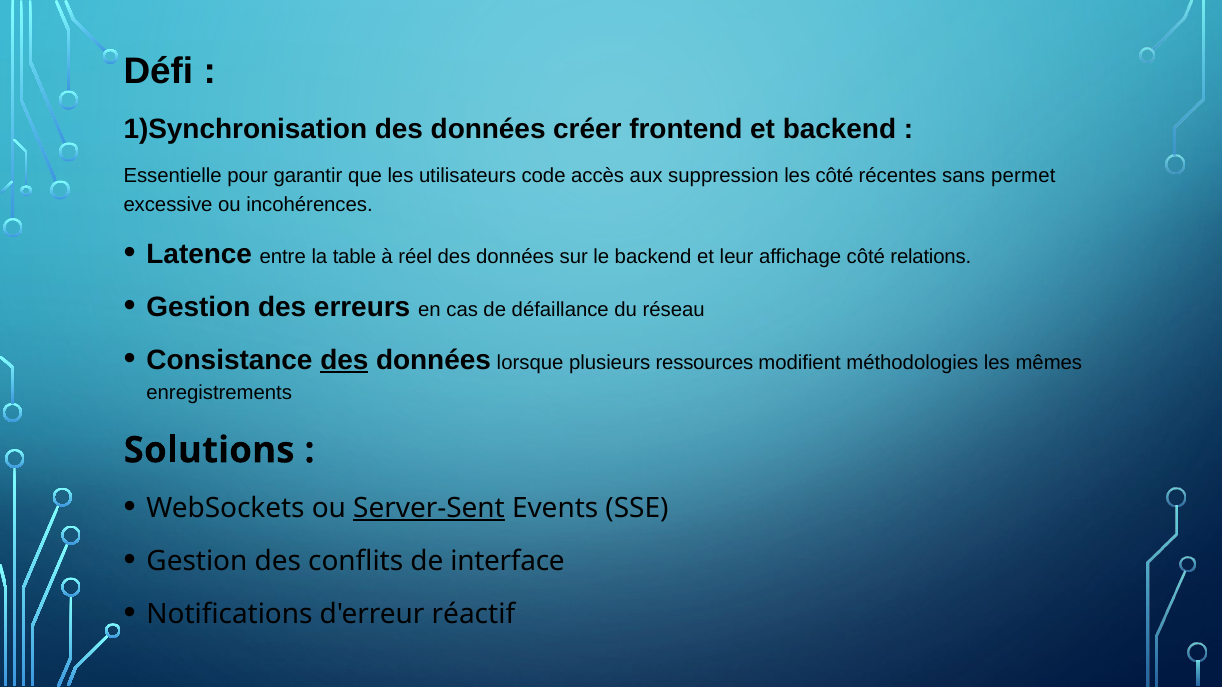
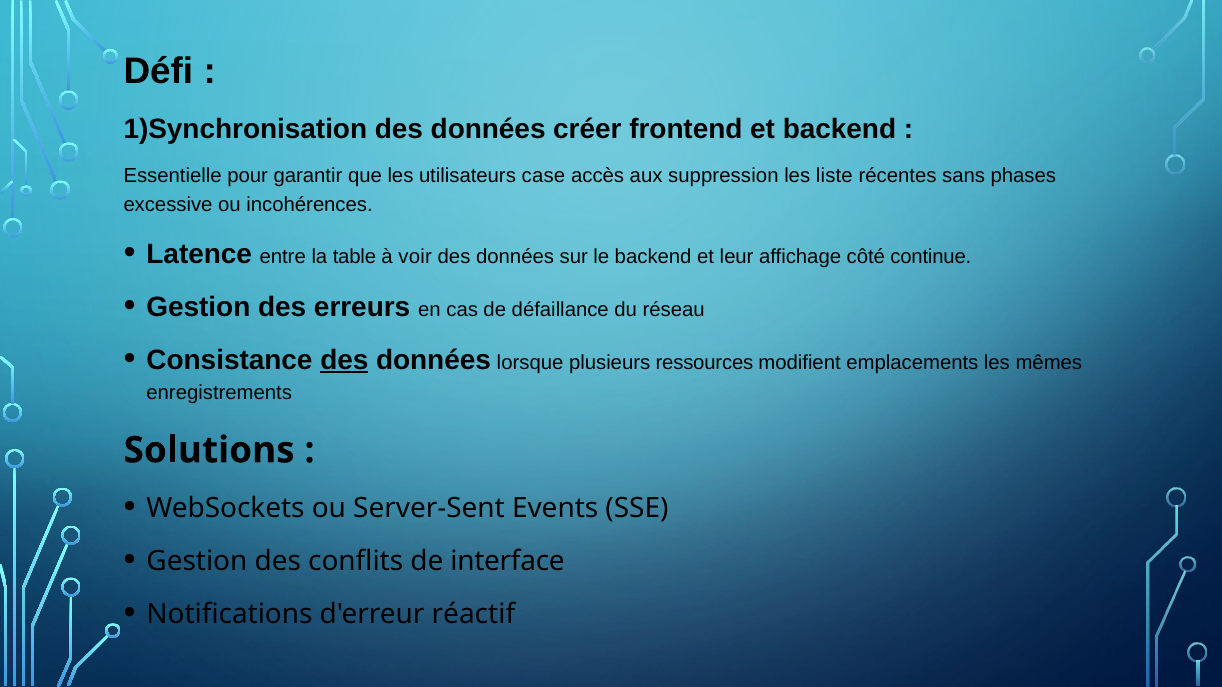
code: code -> case (543, 176)
les côté: côté -> liste (834, 176)
permet: permet -> phases (1023, 176)
réel: réel -> voir (415, 256)
relations: relations -> continue (931, 256)
méthodologies: méthodologies -> emplacements (912, 363)
Server-Sent underline: present -> none (429, 508)
